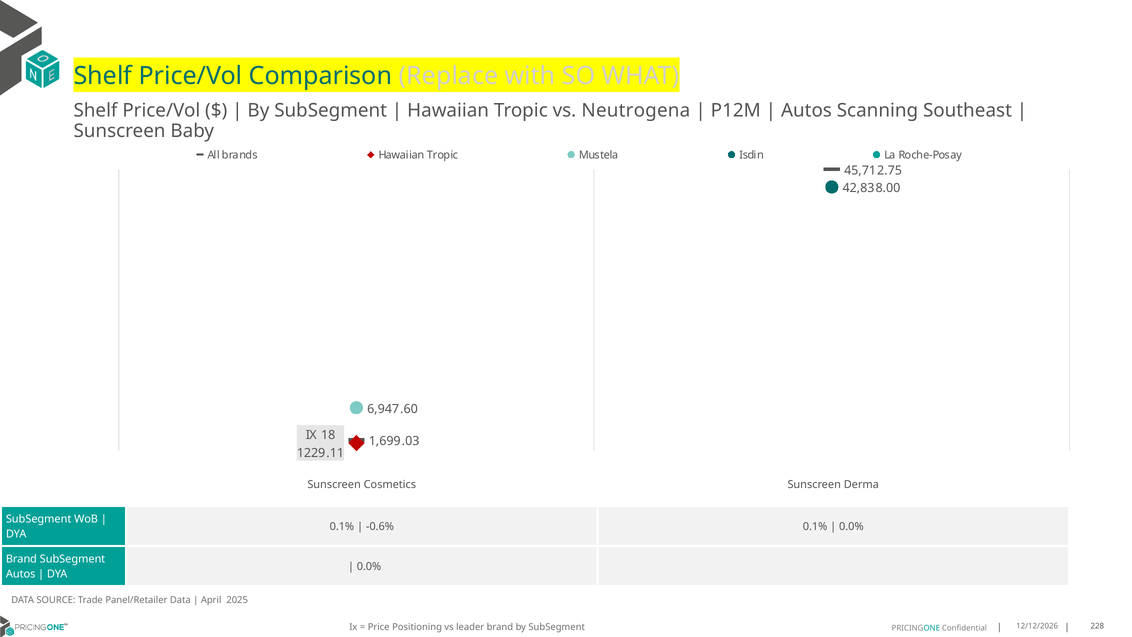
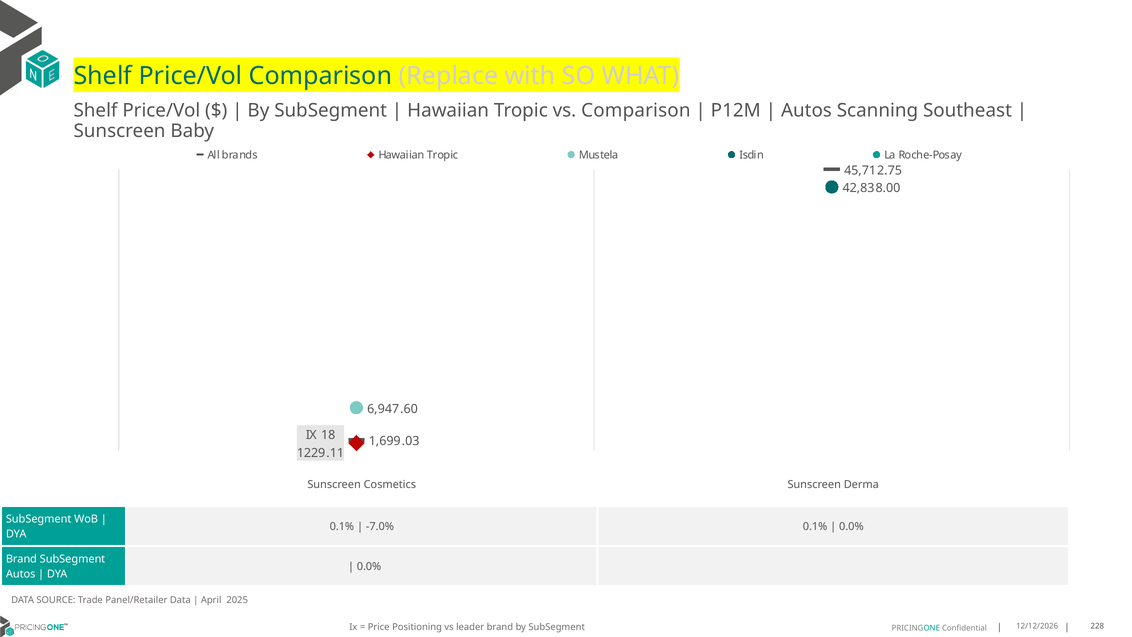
vs Neutrogena: Neutrogena -> Comparison (636, 110)
-0.6%: -0.6% -> -7.0% (380, 526)
